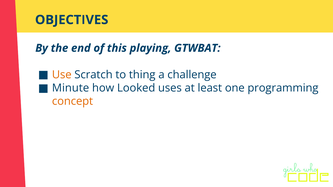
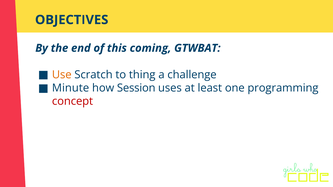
playing: playing -> coming (150, 48)
Looked: Looked -> Session (136, 88)
concept colour: orange -> red (72, 101)
